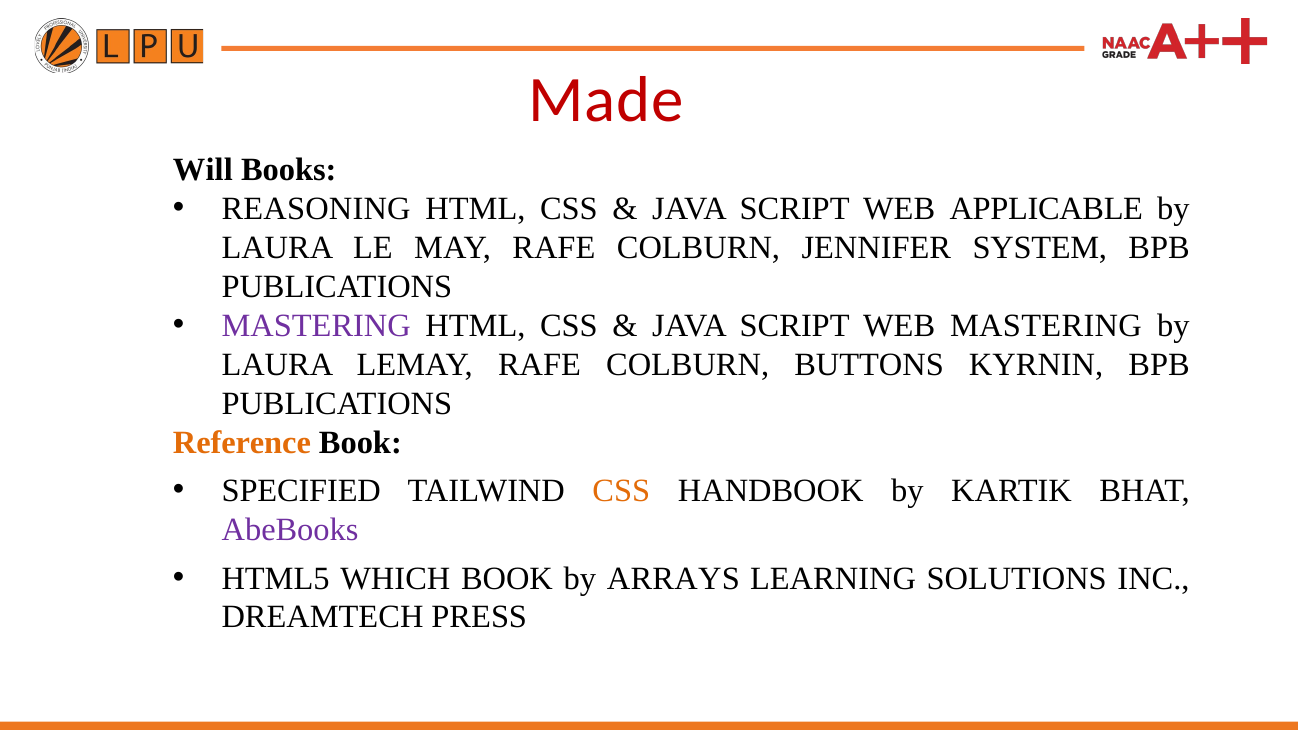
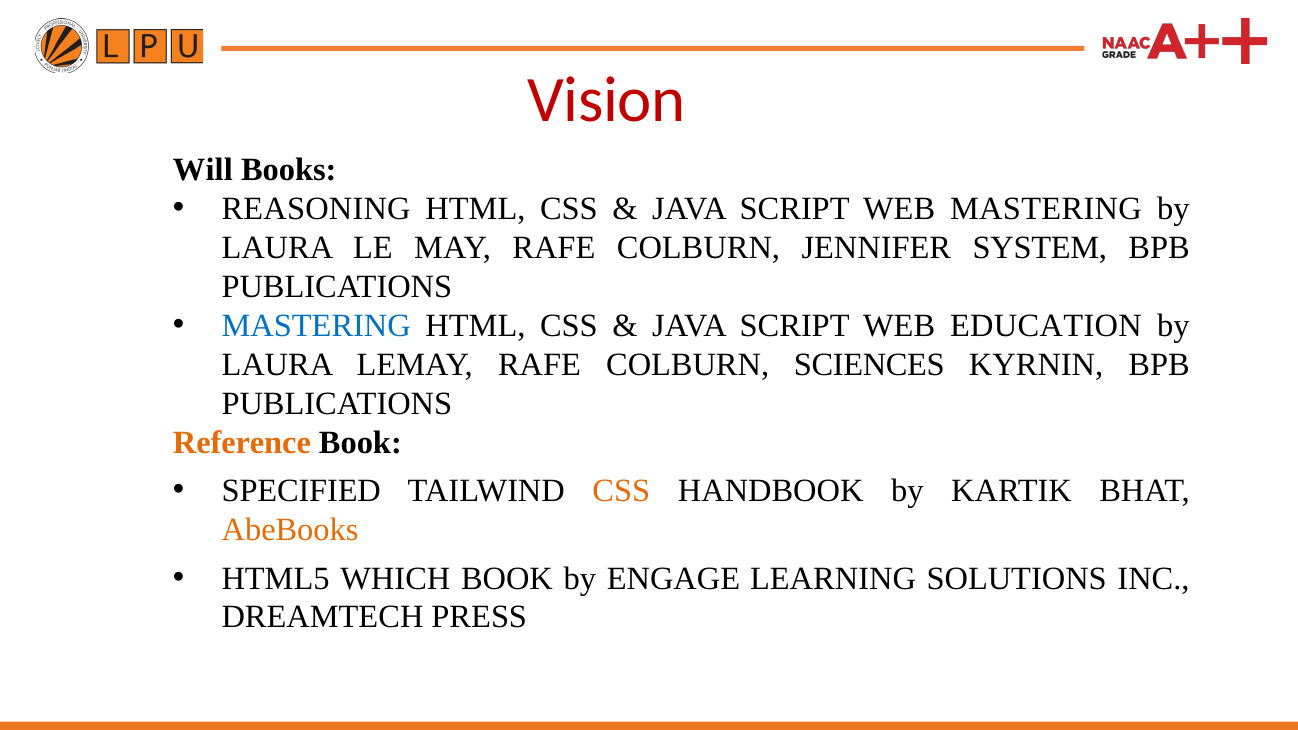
Made: Made -> Vision (607, 100)
WEB APPLICABLE: APPLICABLE -> MASTERING (1046, 209)
MASTERING colour: purple -> blue (316, 326)
WEB MASTERING: MASTERING -> EDUCATION (1046, 326)
BUTTONS: BUTTONS -> SCIENCES (869, 365)
AbeBooks colour: purple -> orange (290, 530)
ARRAYS: ARRAYS -> ENGAGE (673, 578)
